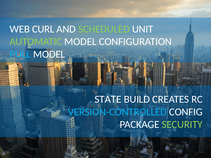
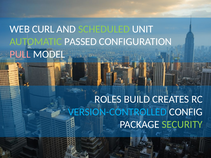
AUTOMATIC MODEL: MODEL -> PASSED (80, 42)
PULL colour: light blue -> pink (20, 54)
STATE: STATE -> ROLES (108, 99)
